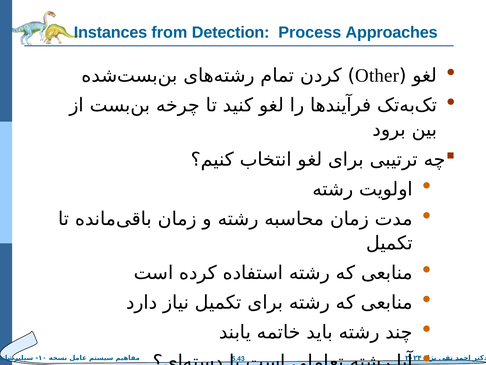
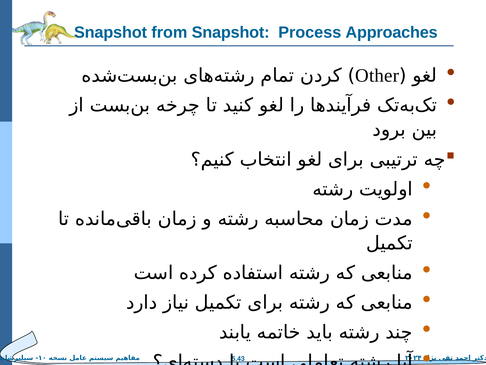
Instances: Instances -> Snapshot (111, 32)
from Detection: Detection -> Snapshot (231, 32)
